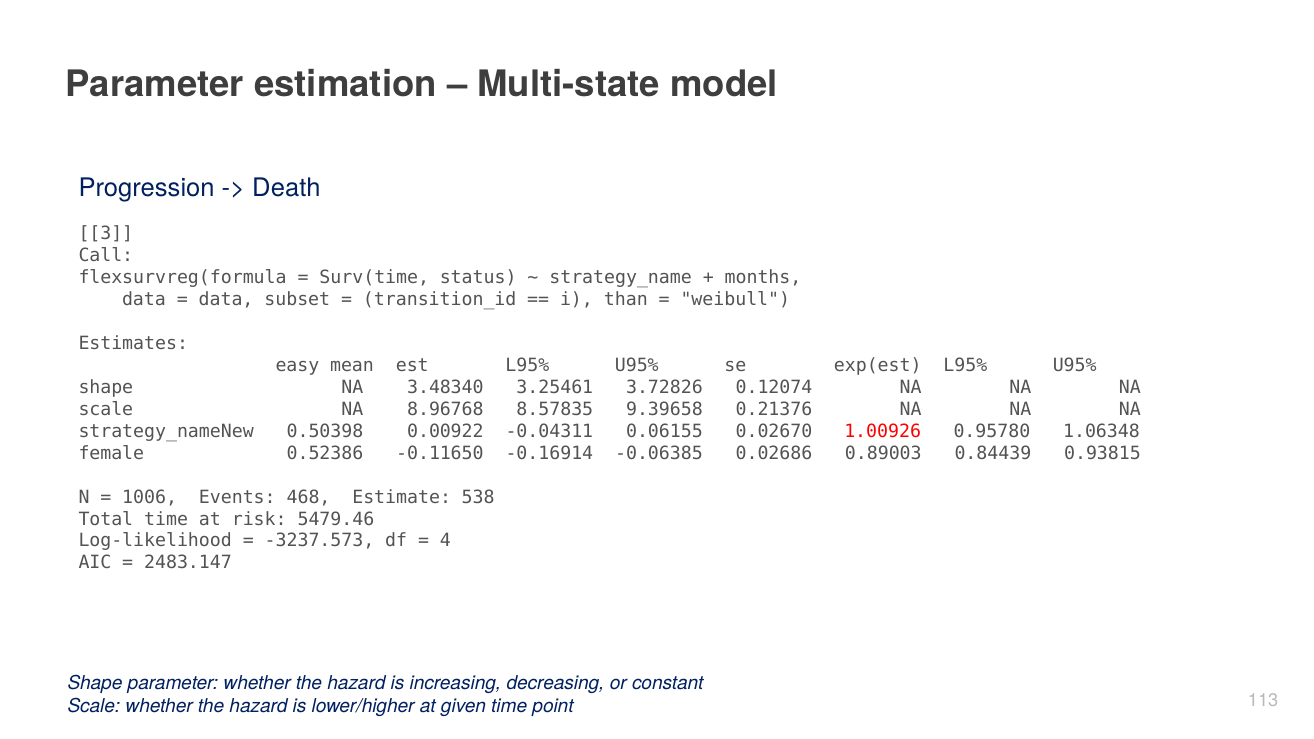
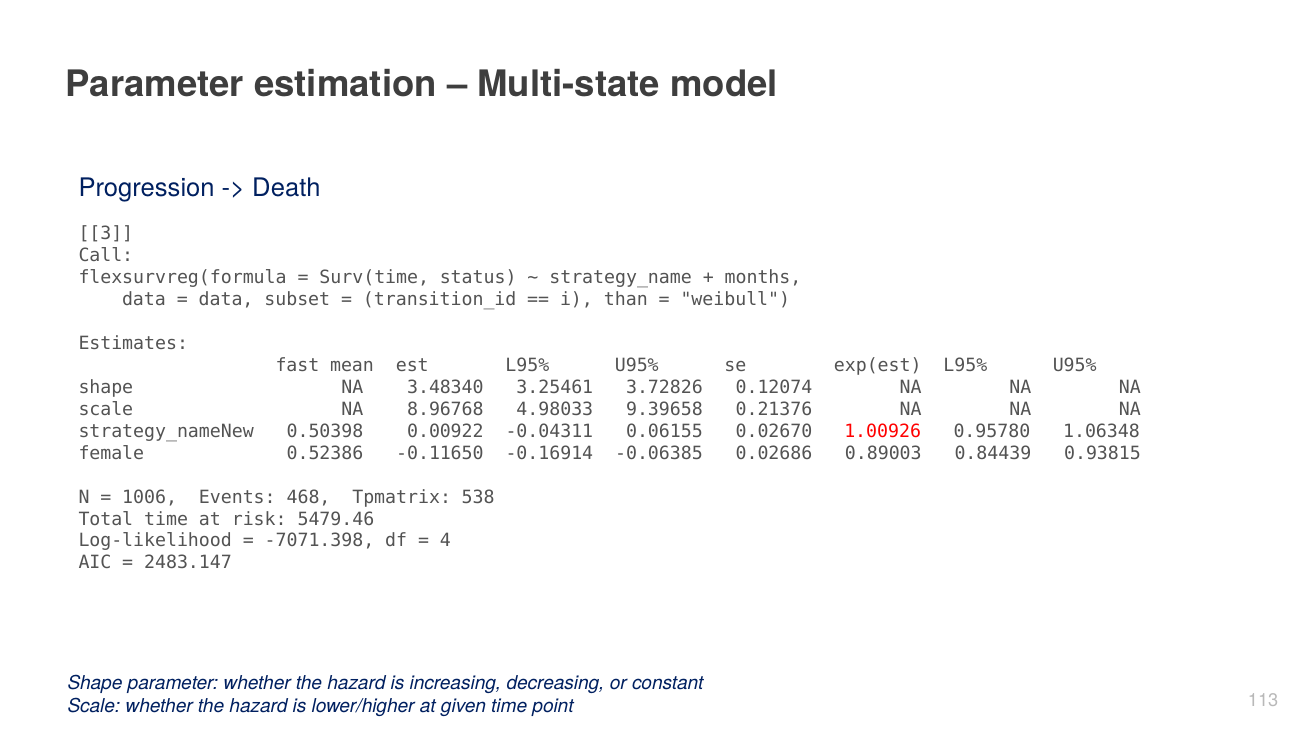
easy: easy -> fast (297, 366)
8.57835: 8.57835 -> 4.98033 (555, 409)
Estimate: Estimate -> Tpmatrix (402, 497)
-3237.573: -3237.573 -> -7071.398 (319, 541)
